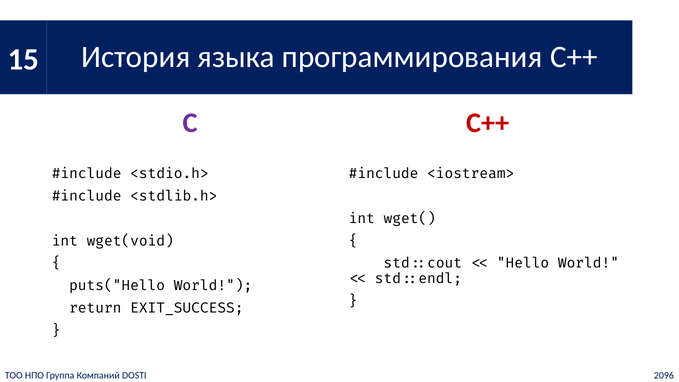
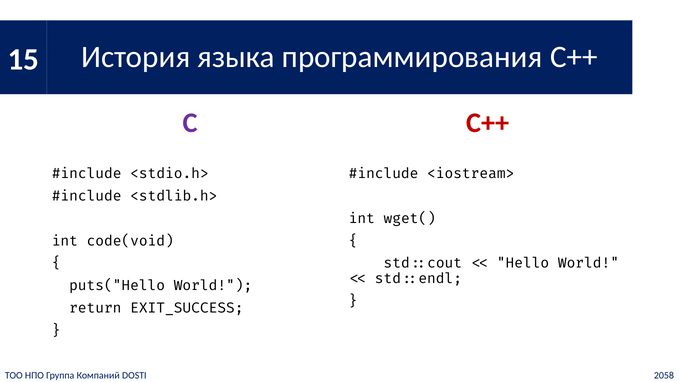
wget(void: wget(void -> code(void (130, 241)
2096: 2096 -> 2058 (664, 375)
